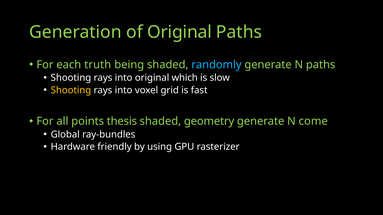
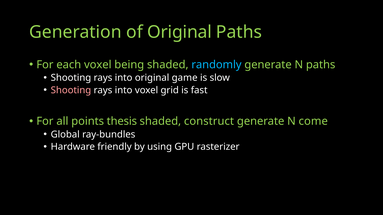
each truth: truth -> voxel (98, 65)
which: which -> game (185, 78)
Shooting colour: yellow -> pink (71, 90)
geometry: geometry -> construct (209, 122)
